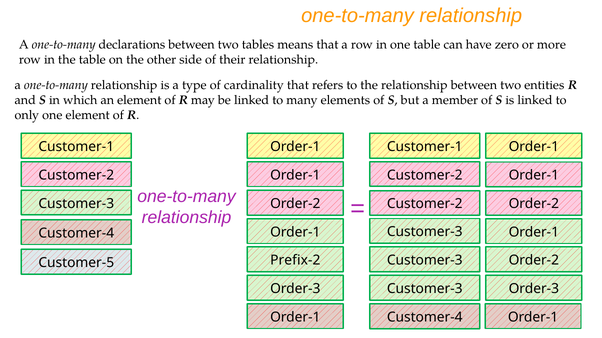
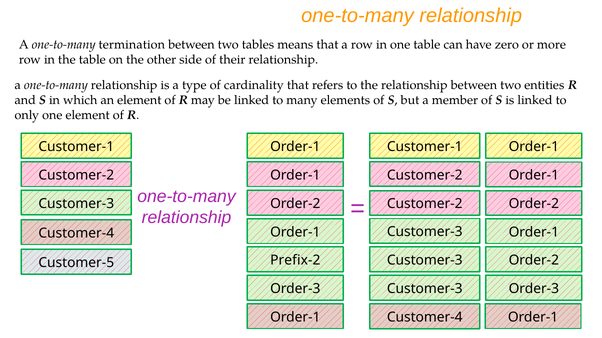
declarations: declarations -> termination (132, 45)
